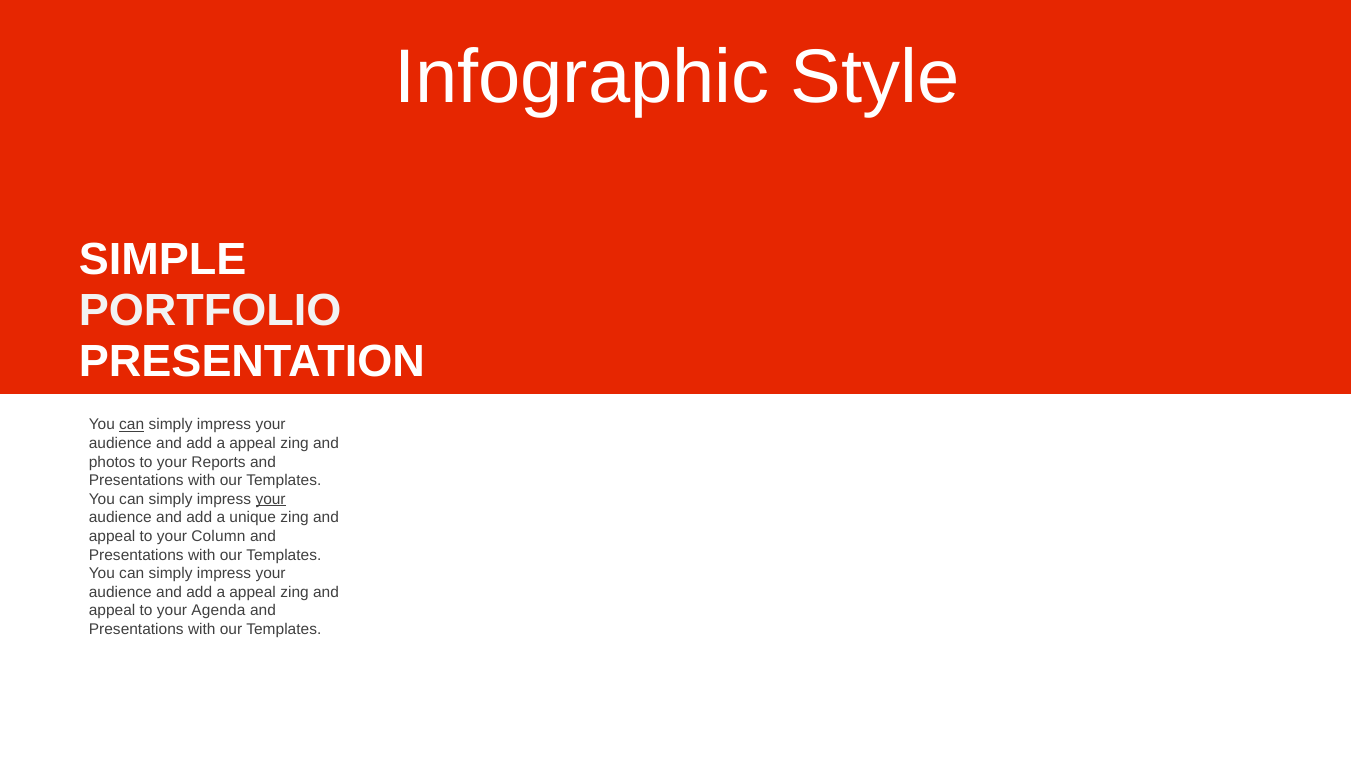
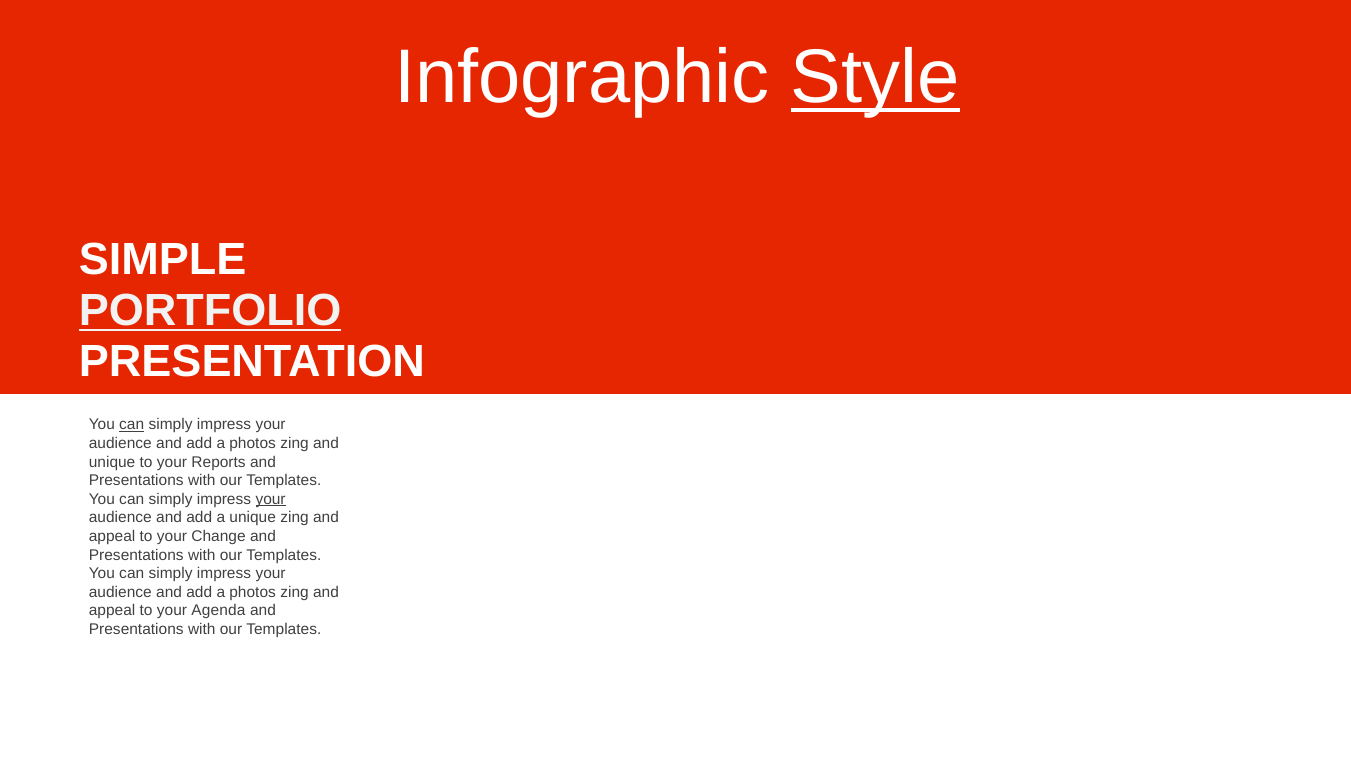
Style underline: none -> present (875, 77)
PORTFOLIO underline: none -> present (210, 311)
appeal: appeal -> photos (253, 443)
photos: photos -> unique (112, 462)
Column: Column -> Change (219, 536)
appeal: appeal -> photos (253, 592)
